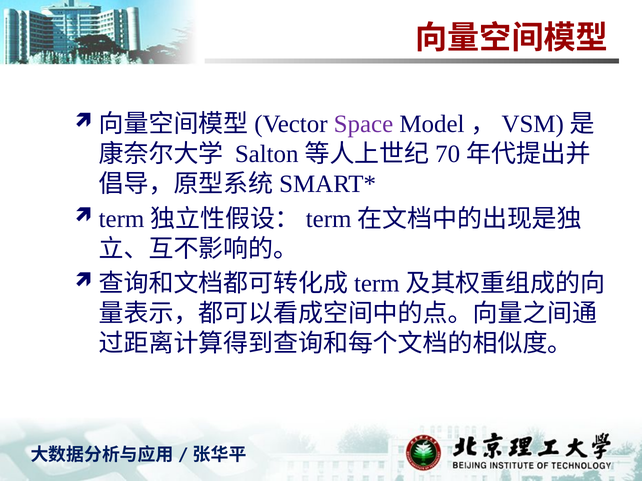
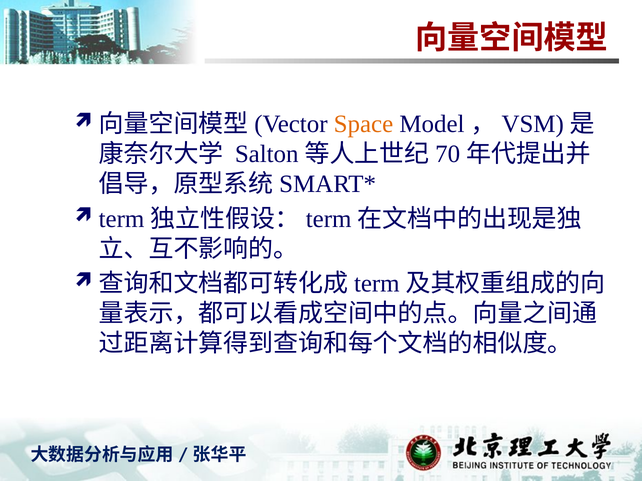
Space colour: purple -> orange (363, 124)
